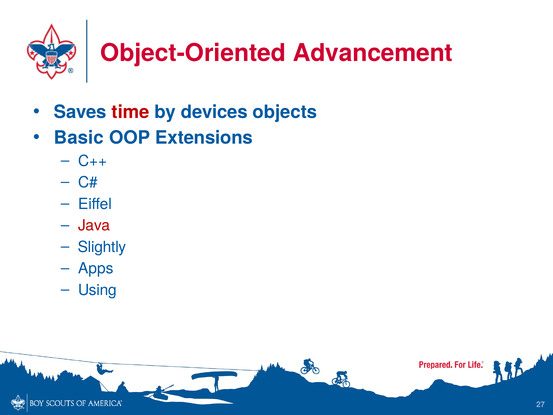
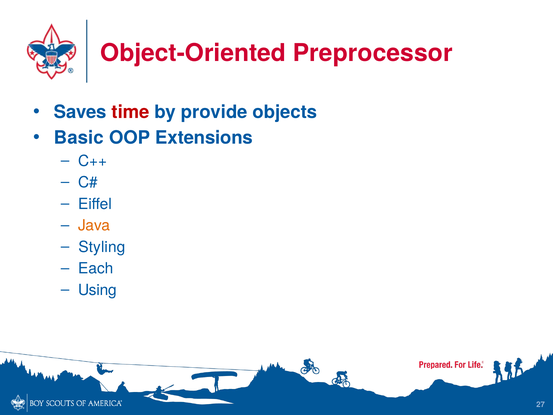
Advancement: Advancement -> Preprocessor (373, 53)
devices: devices -> provide (214, 112)
Java colour: red -> orange (94, 225)
Slightly: Slightly -> Styling (102, 247)
Apps: Apps -> Each (96, 268)
